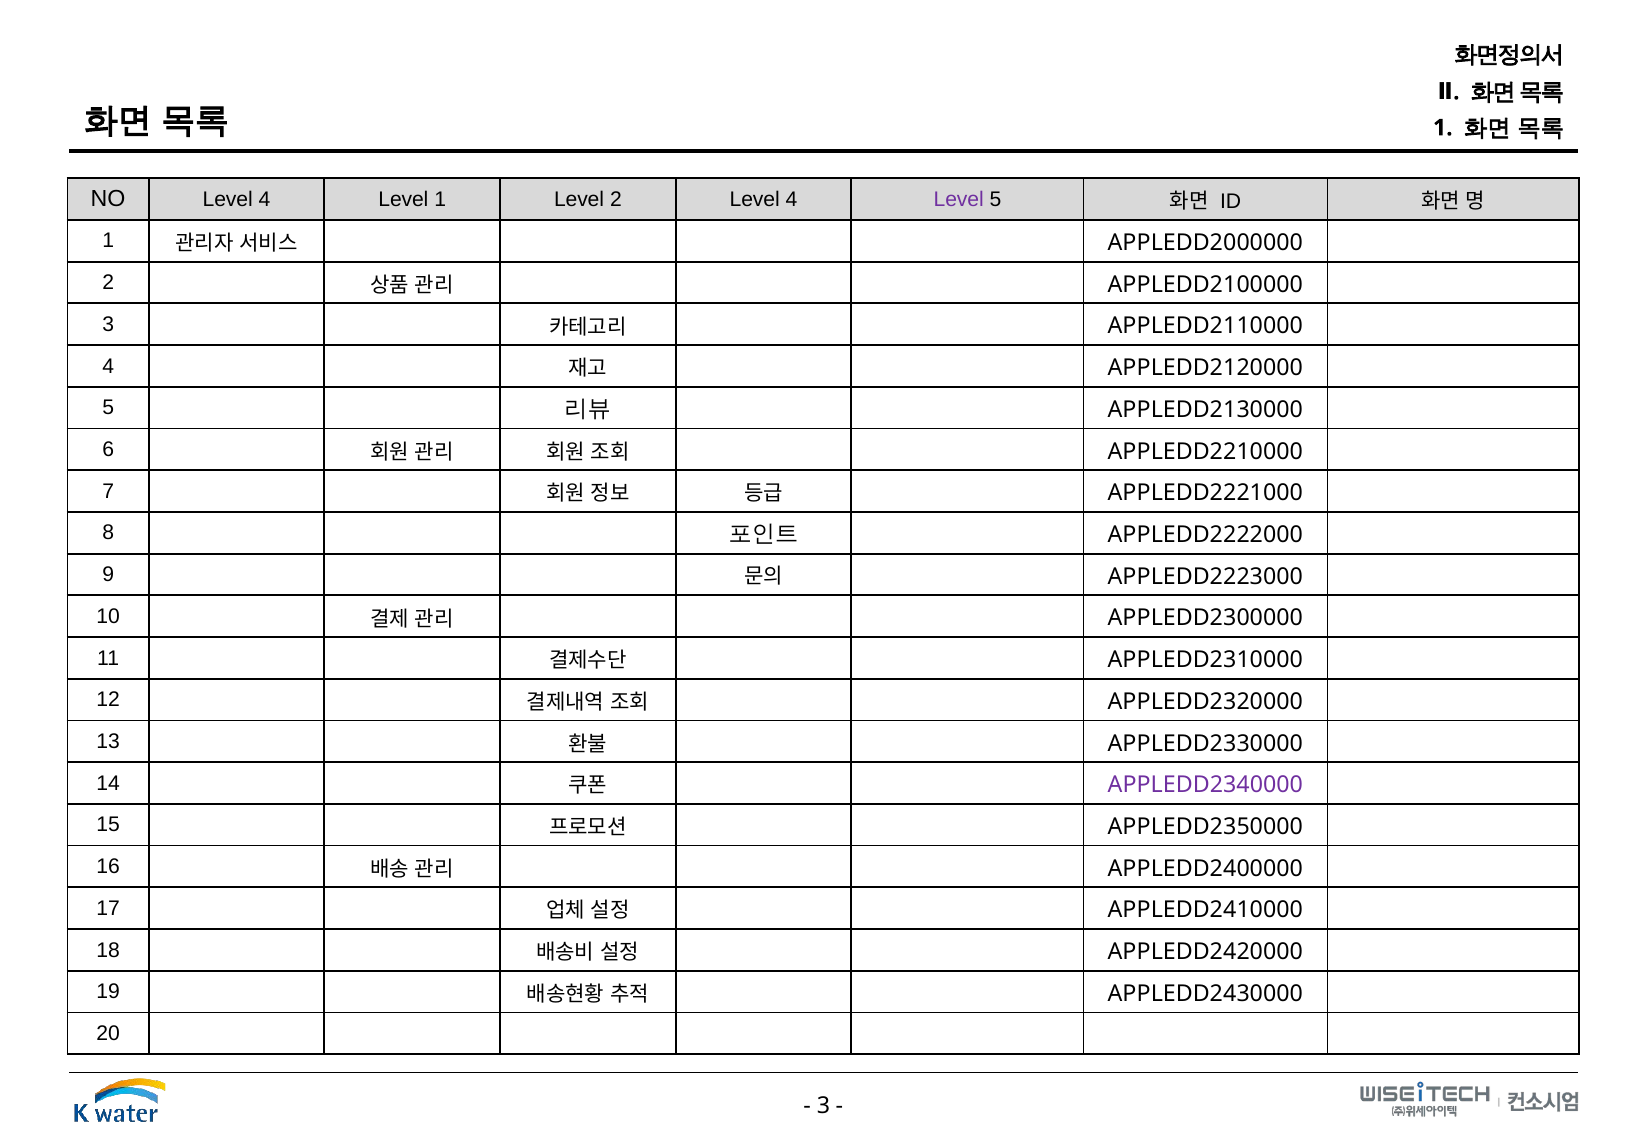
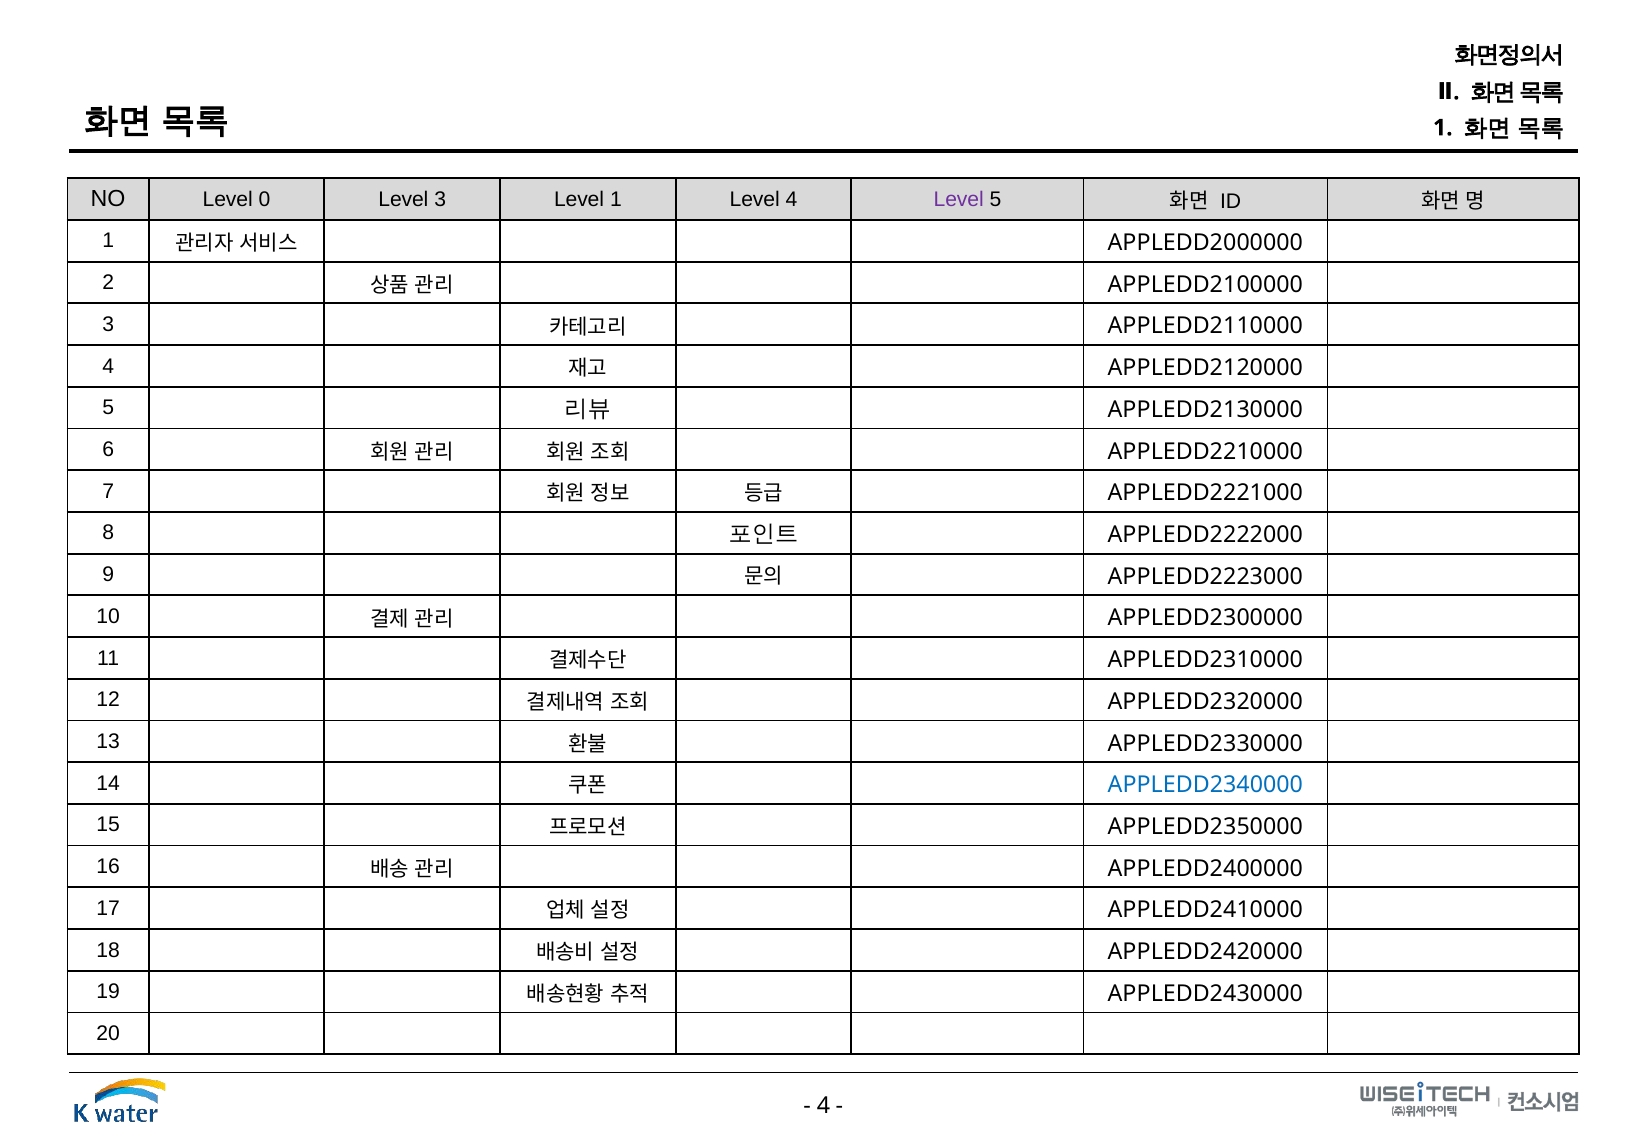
NO Level 4: 4 -> 0 (265, 200)
Level 1: 1 -> 3 (440, 200)
Level 2: 2 -> 1 (616, 200)
APPLEDD2340000 colour: purple -> blue (1205, 785)
3: 3 -> 4 (823, 1106)
